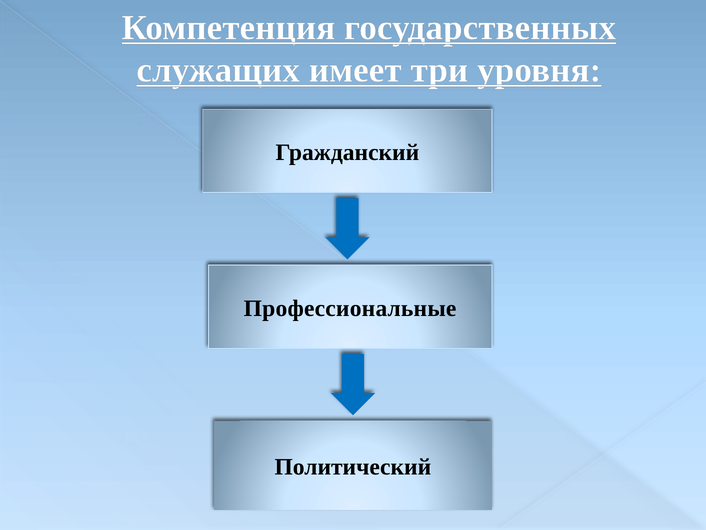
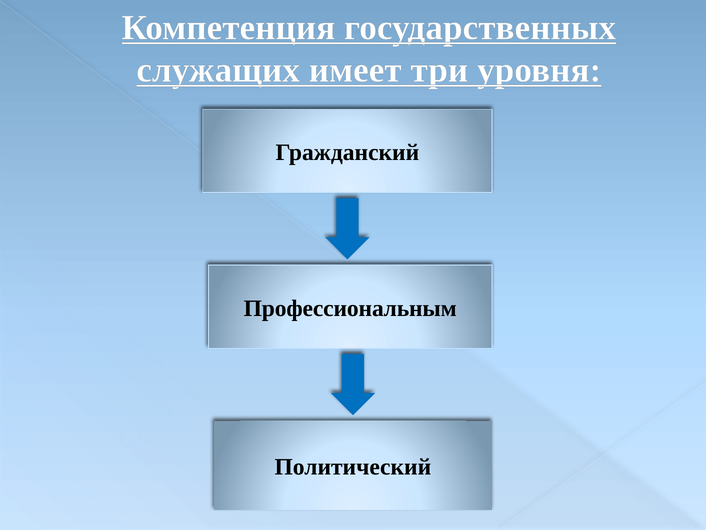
Профессиональные: Профессиональные -> Профессиональным (350, 308)
